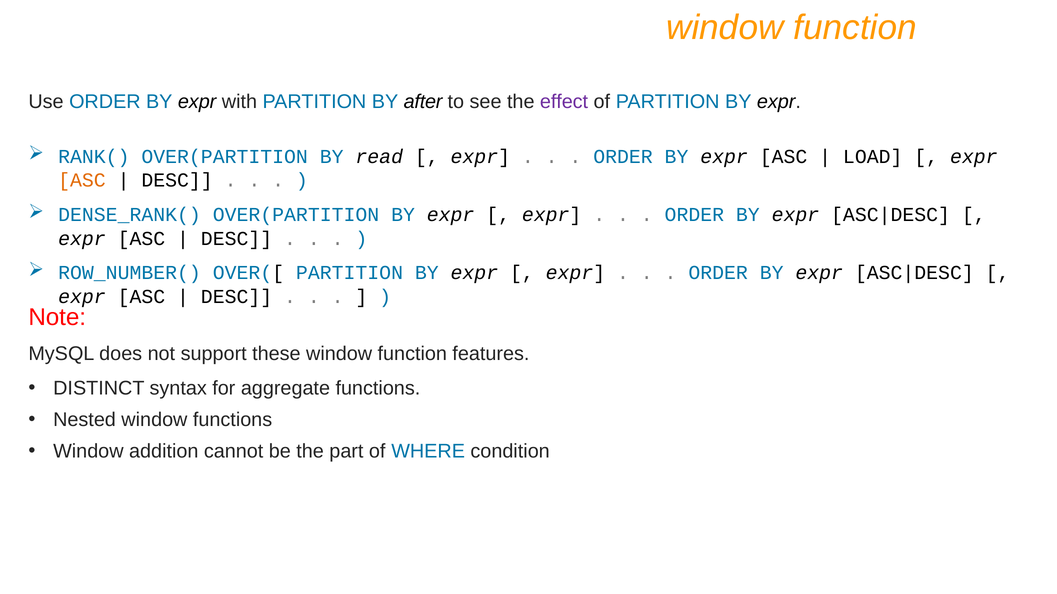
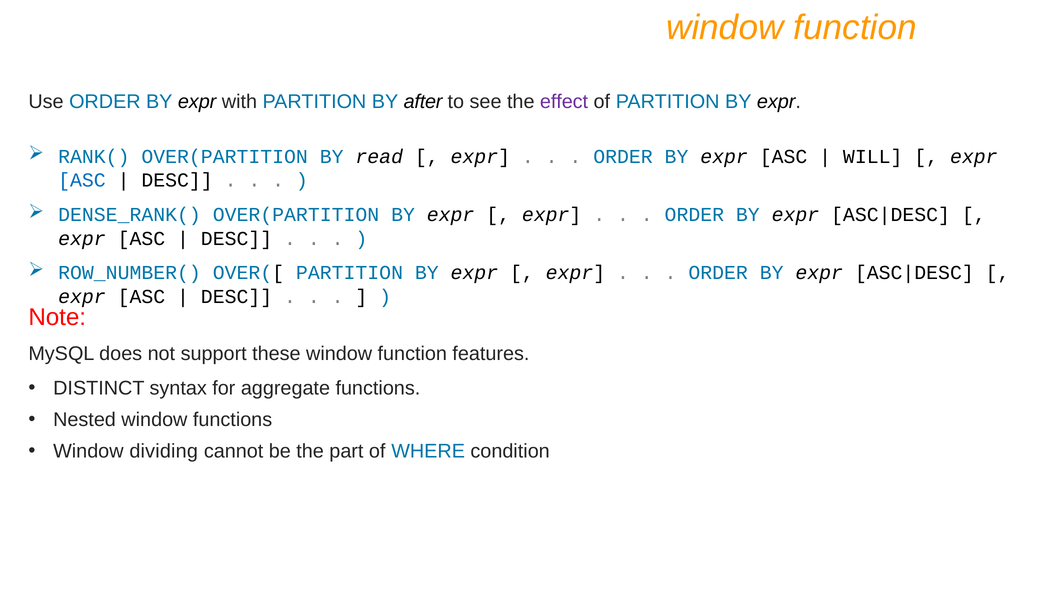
LOAD: LOAD -> WILL (873, 157)
ASC colour: orange -> blue (82, 181)
addition: addition -> dividing (164, 452)
